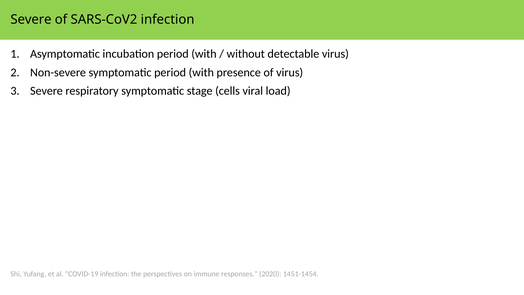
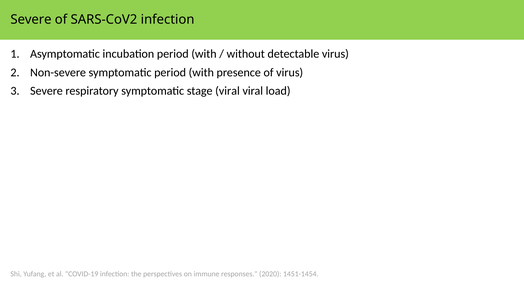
stage cells: cells -> viral (227, 91)
